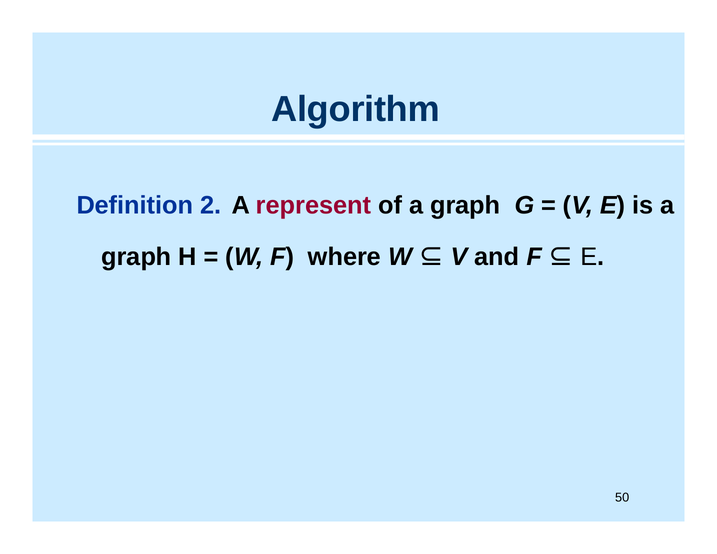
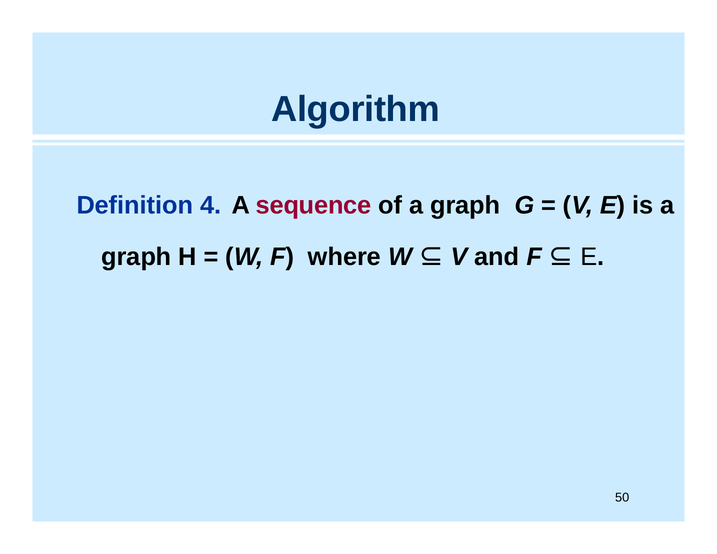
2: 2 -> 4 (211, 205)
represent: represent -> sequence (314, 205)
